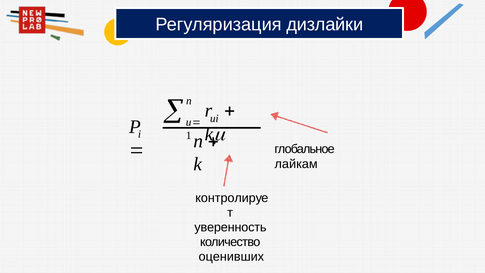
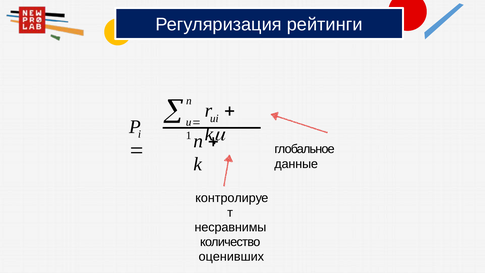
дизлайки: дизлайки -> рейтинги (325, 25)
лайкам: лайкам -> данные (296, 164)
уверенность: уверенность -> несравнимы (230, 227)
